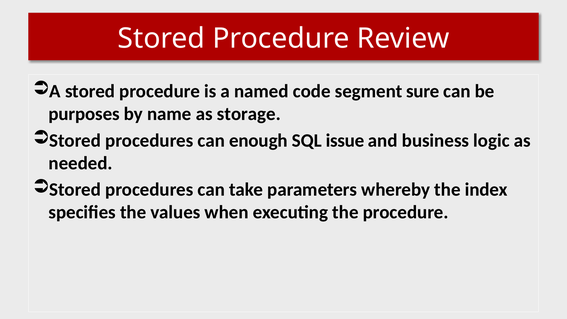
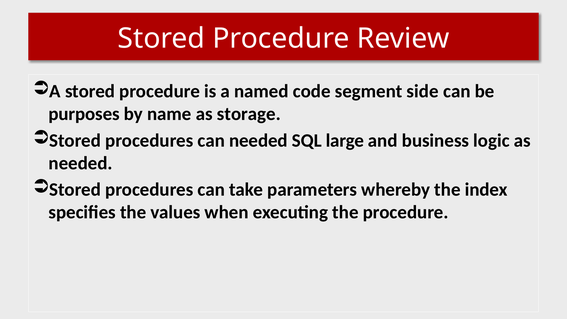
sure: sure -> side (423, 91)
can enough: enough -> needed (258, 140)
issue: issue -> large (345, 140)
